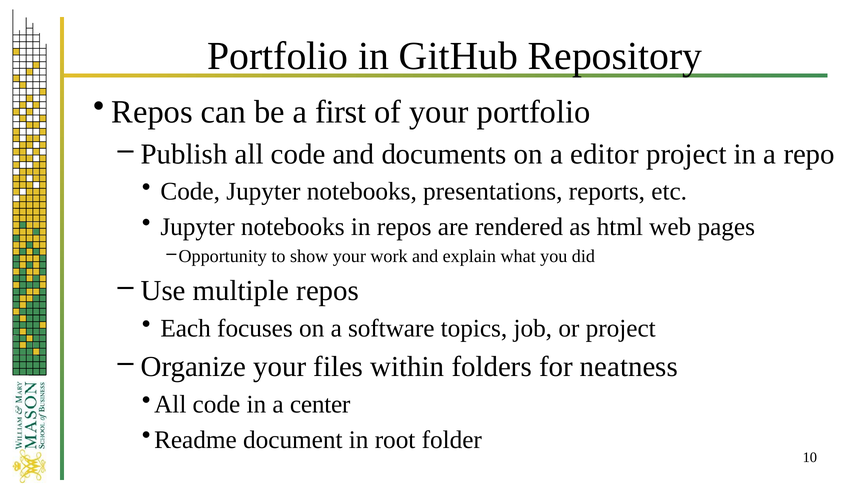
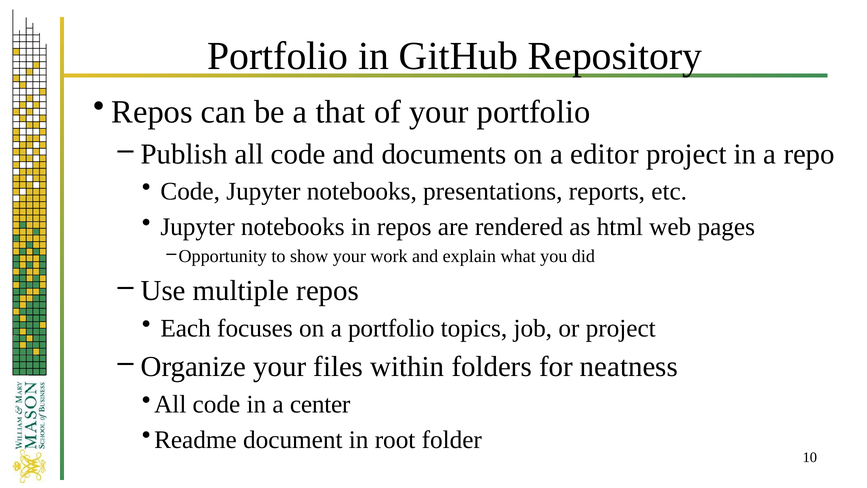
first: first -> that (340, 112)
a software: software -> portfolio (391, 328)
